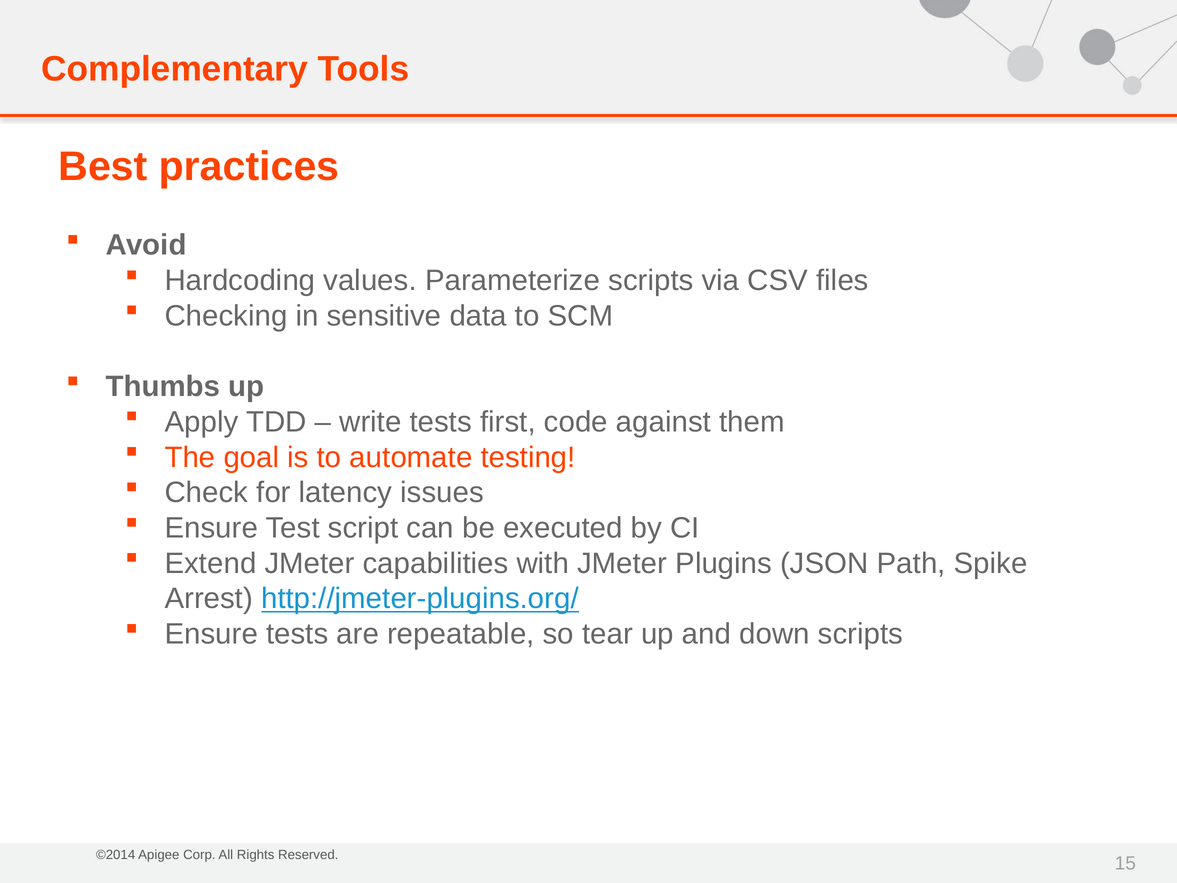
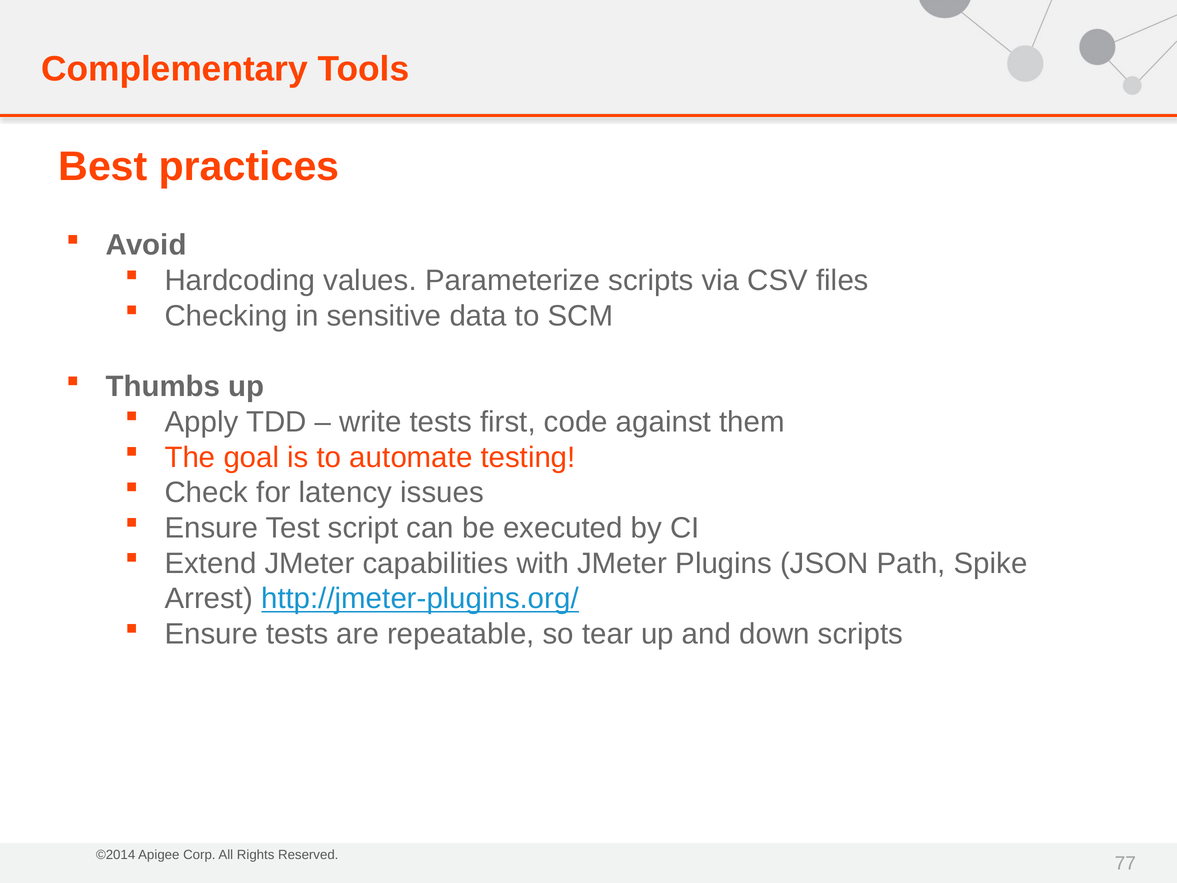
15: 15 -> 77 (1125, 863)
